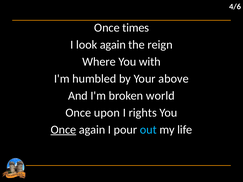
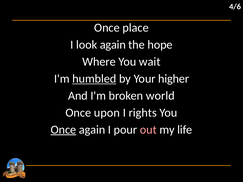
times: times -> place (136, 28)
reign: reign -> hope (160, 45)
with: with -> wait (150, 62)
humbled underline: none -> present (94, 79)
above: above -> higher (174, 79)
out colour: light blue -> pink (148, 130)
